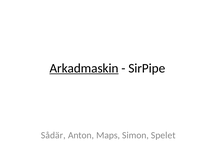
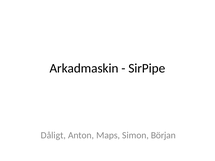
Arkadmaskin underline: present -> none (84, 68)
Sådär: Sådär -> Dåligt (53, 136)
Spelet: Spelet -> Början (163, 136)
